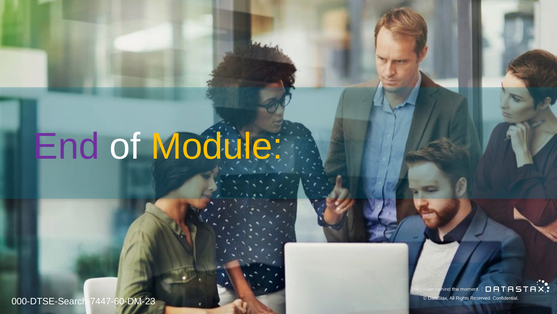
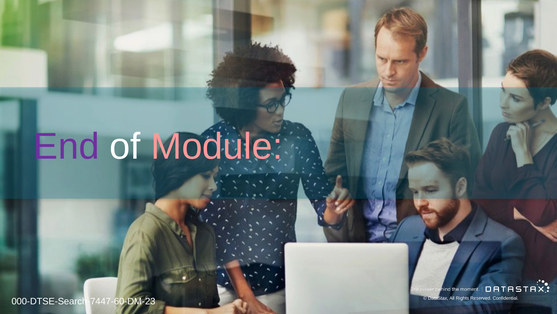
Module colour: yellow -> pink (217, 146)
